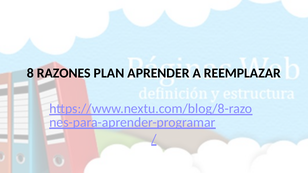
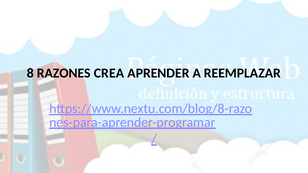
PLAN: PLAN -> CREA (109, 73)
